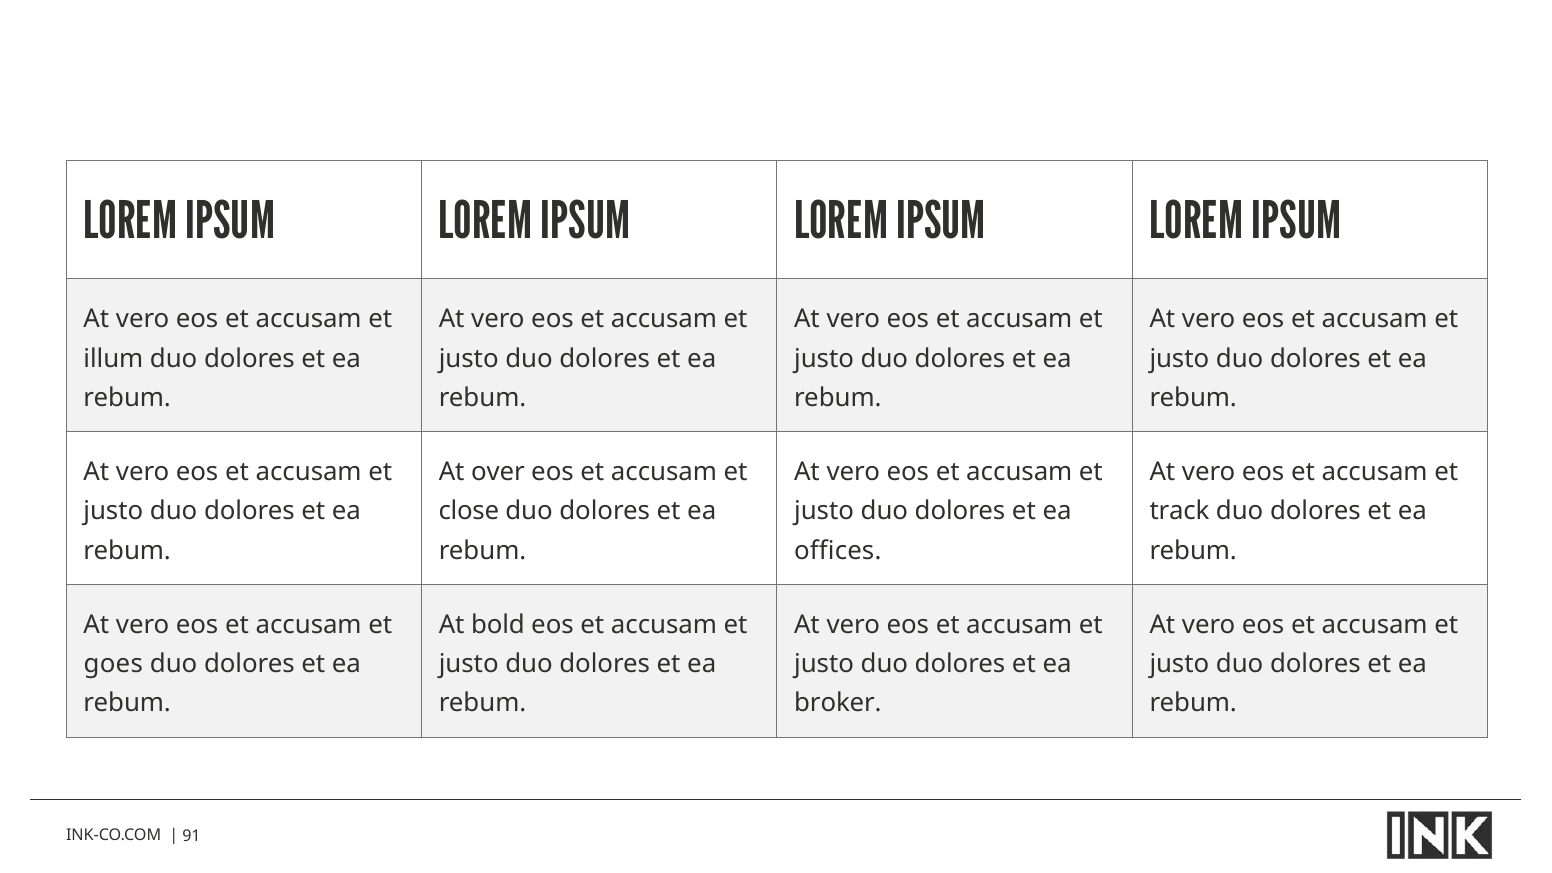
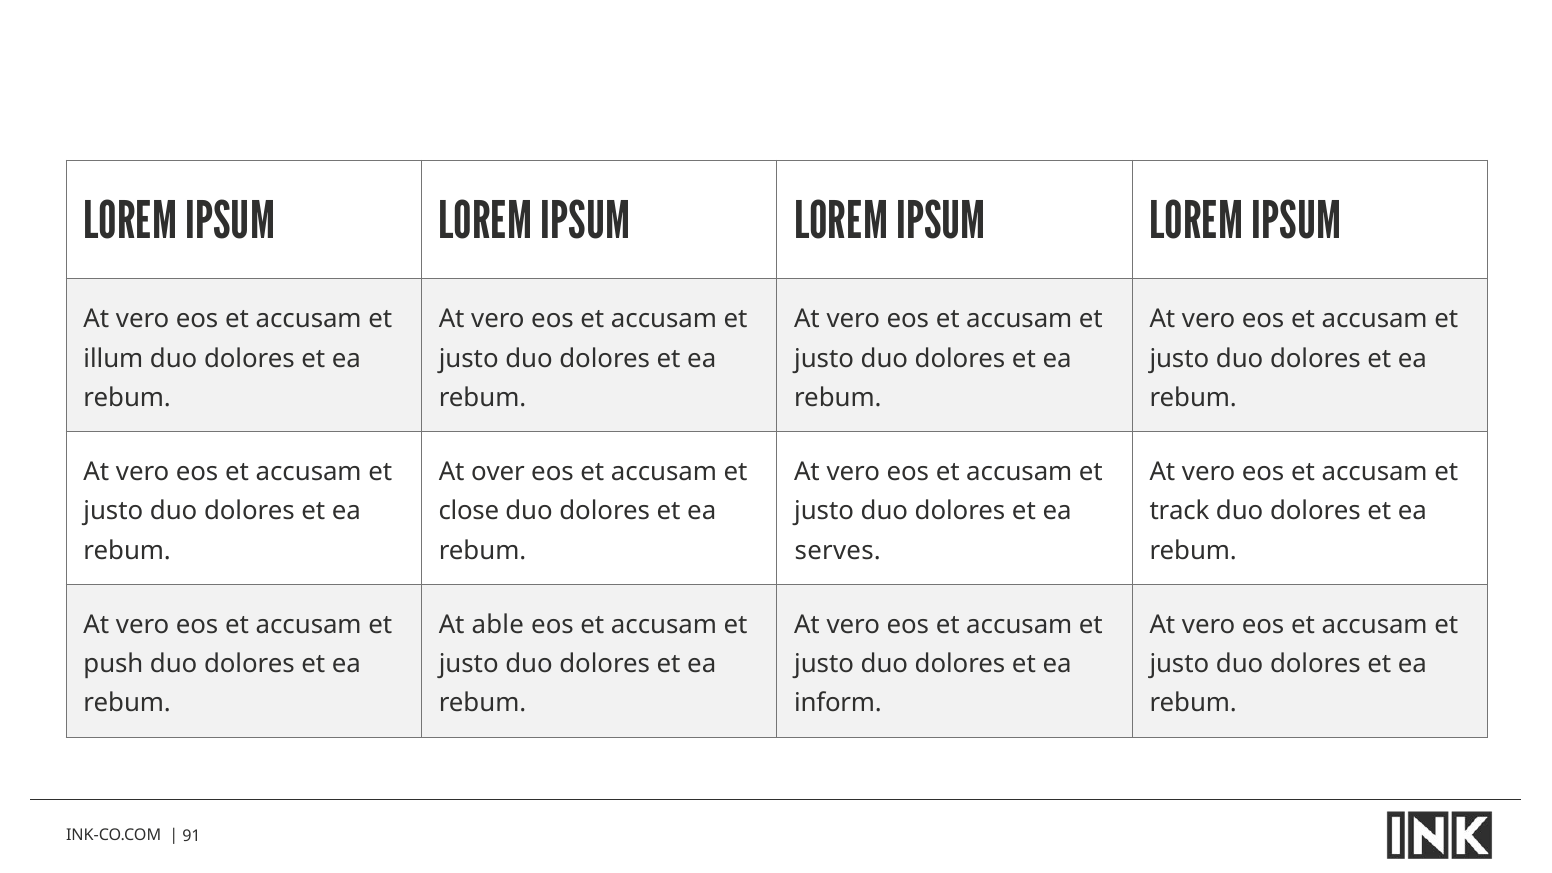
offices: offices -> serves (838, 551)
bold: bold -> able (498, 625)
goes: goes -> push (113, 664)
broker: broker -> inform (838, 703)
